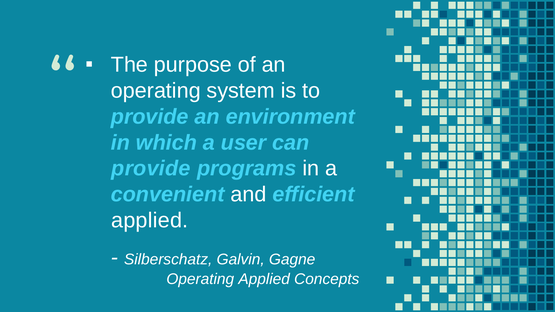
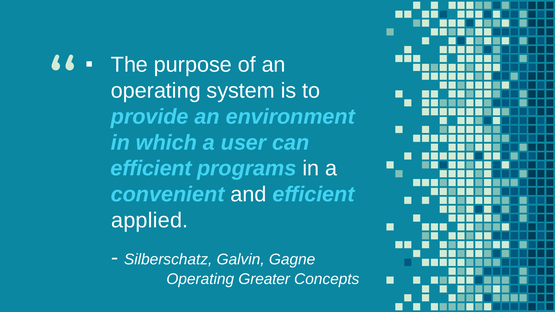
provide: provide -> efficient (151, 169)
Operating Applied: Applied -> Greater (264, 279)
